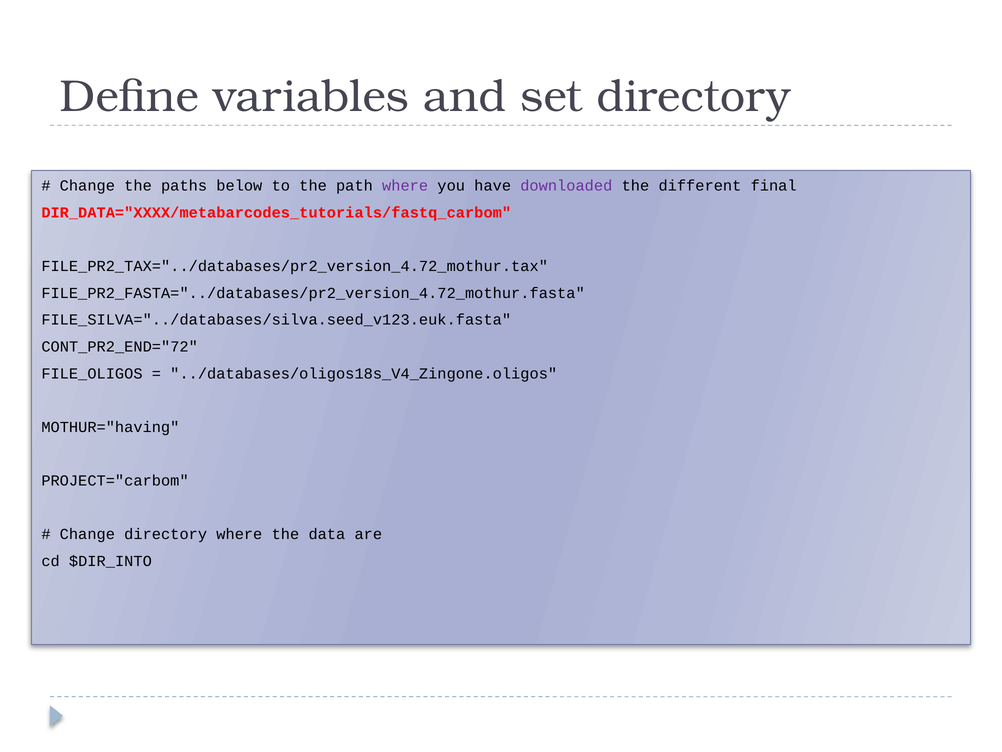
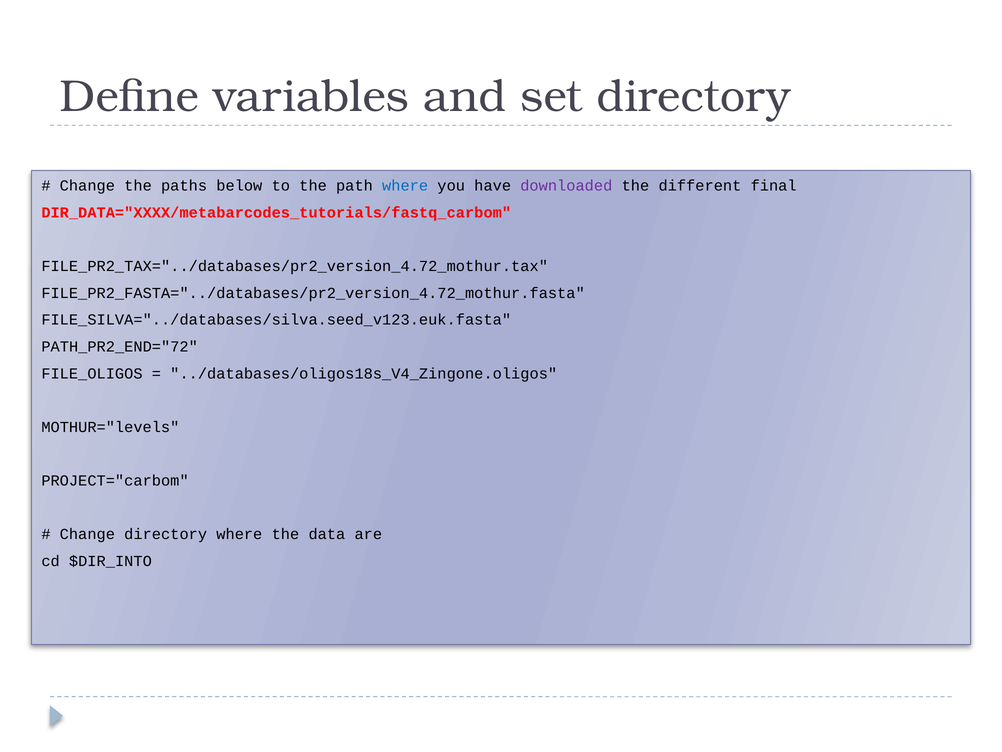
where colour: purple -> blue (405, 186)
CONT_PR2_END="72: CONT_PR2_END="72 -> PATH_PR2_END="72 (120, 347)
MOTHUR="having: MOTHUR="having -> MOTHUR="levels (110, 427)
